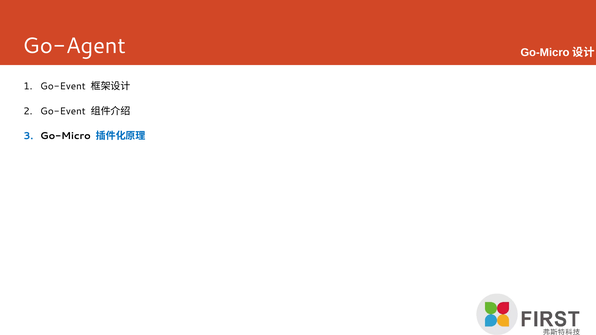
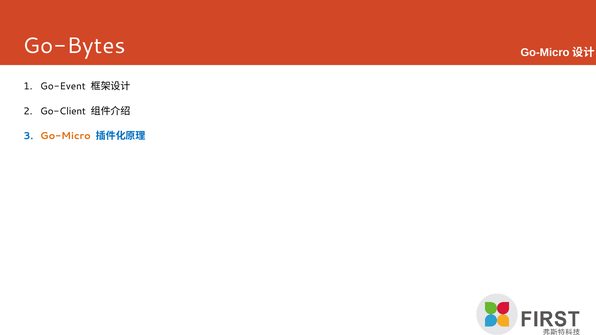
Go-Agent: Go-Agent -> Go-Bytes (74, 46)
Go-Event: Go-Event -> Go-Client (63, 111)
Go-Micro colour: black -> orange (65, 136)
